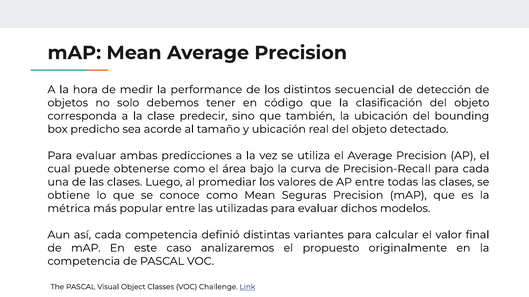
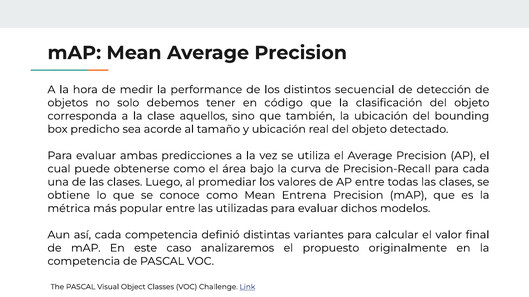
predecir: predecir -> aquellos (203, 116)
Seguras: Seguras -> Entrena (304, 196)
